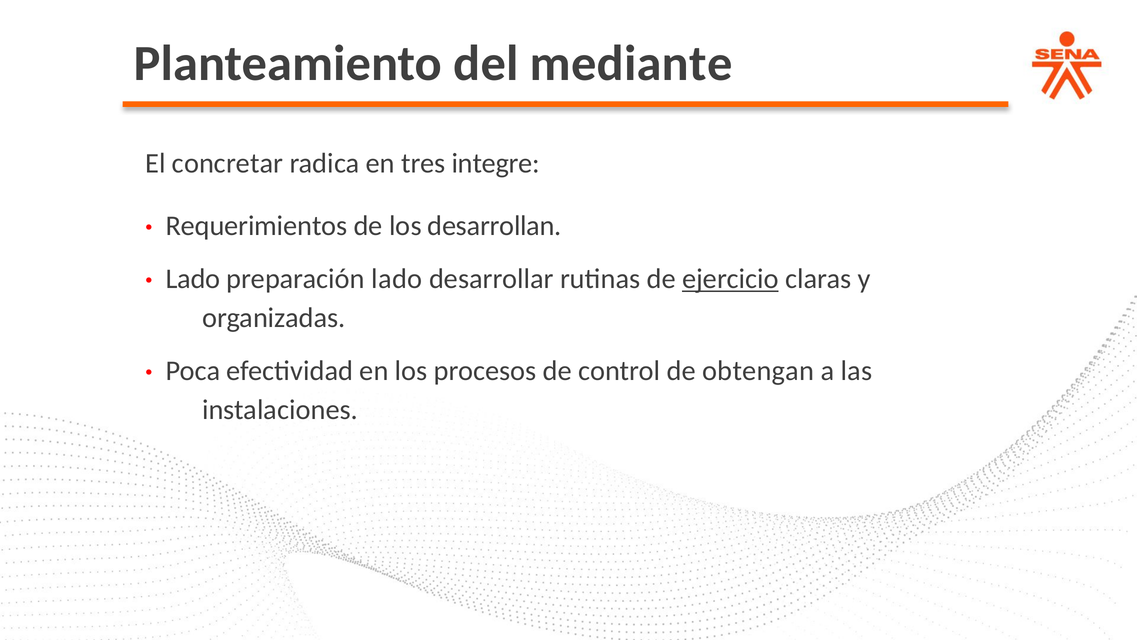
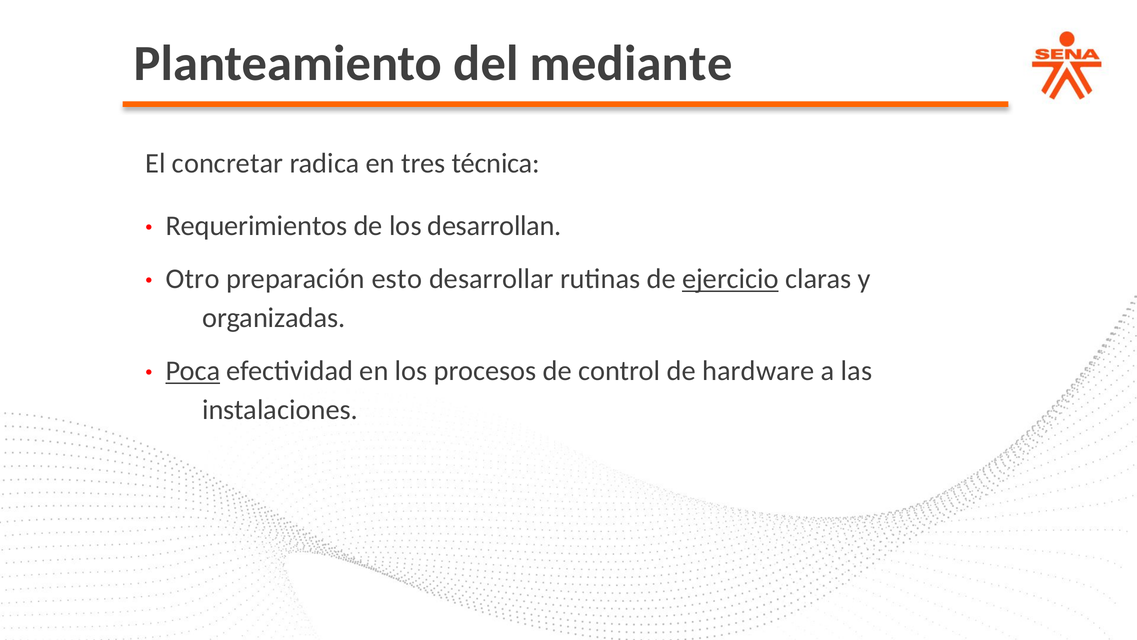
integre: integre -> técnica (496, 163)
Lado: Lado -> Otro (193, 279)
preparación lado: lado -> esto (397, 279)
Poca underline: none -> present (193, 371)
obtengan: obtengan -> hardware (758, 371)
